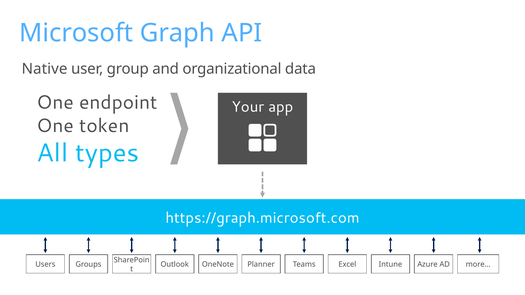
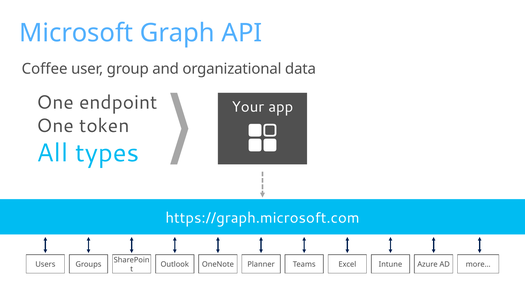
Native: Native -> Coffee (45, 69)
